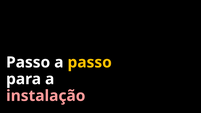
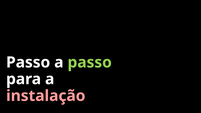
passo colour: yellow -> light green (90, 62)
